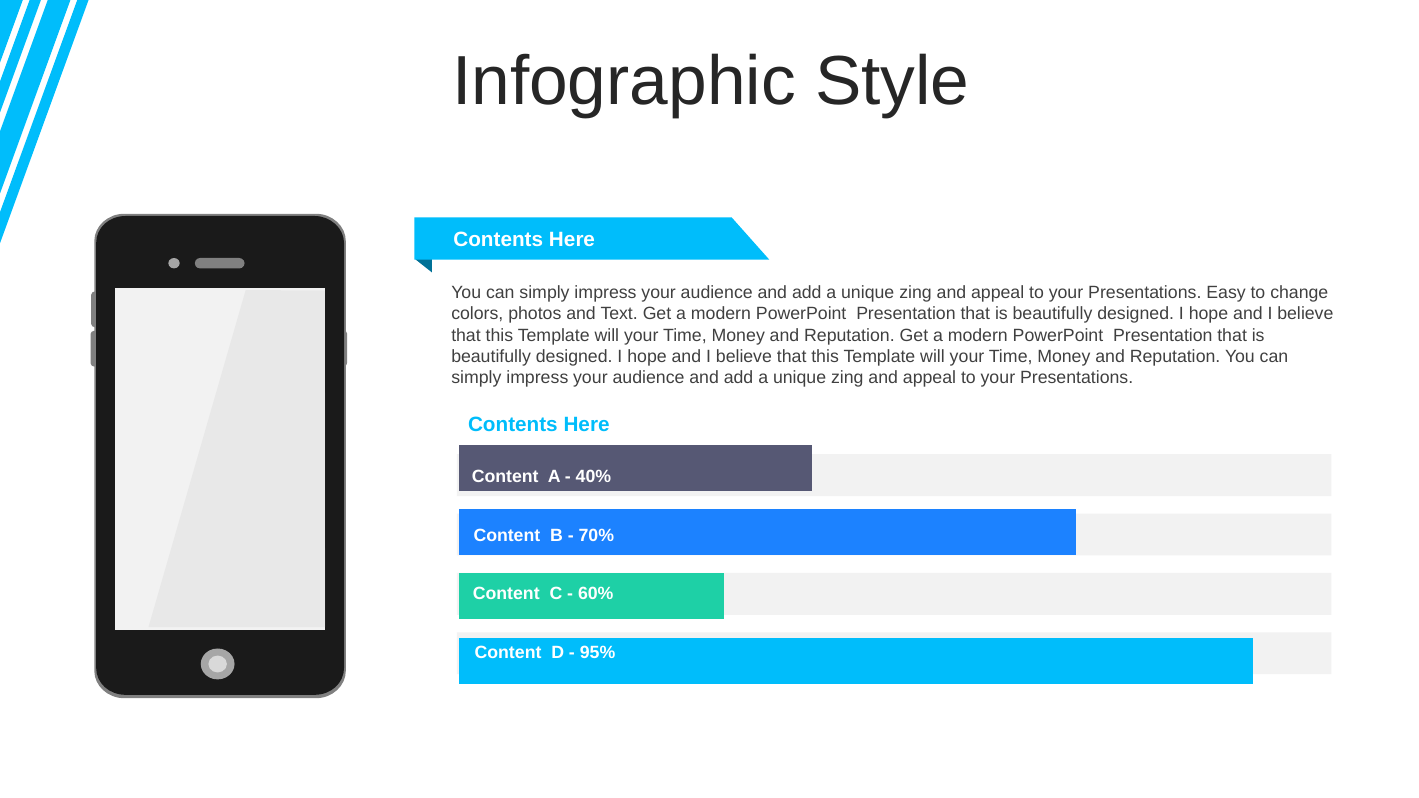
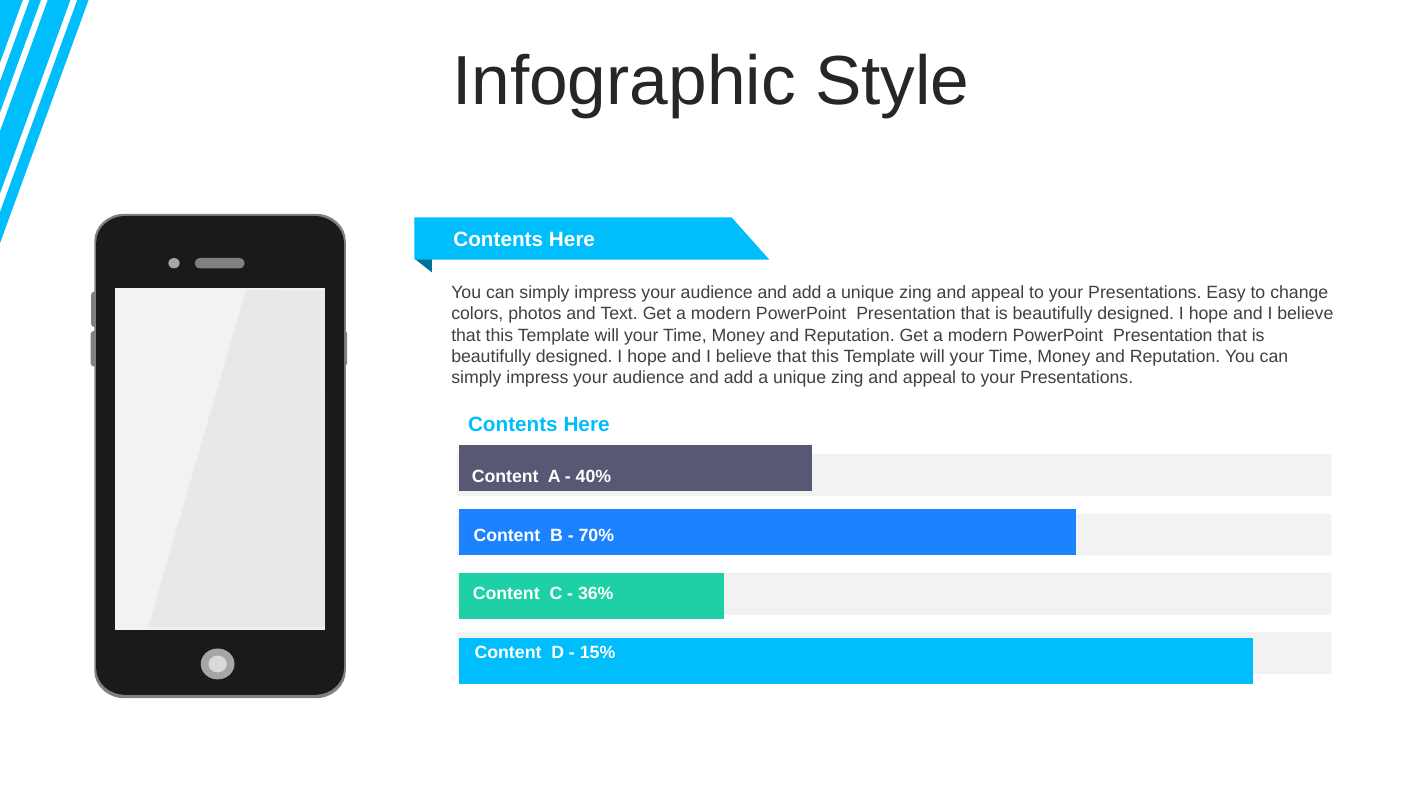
60%: 60% -> 36% (596, 594)
95%: 95% -> 15% (598, 653)
